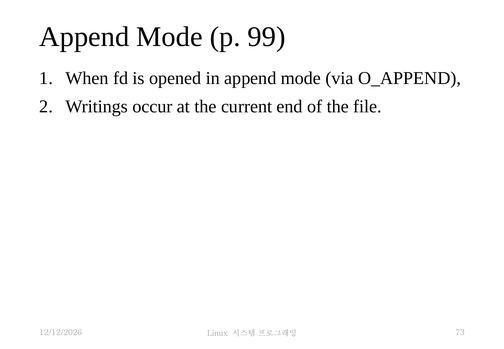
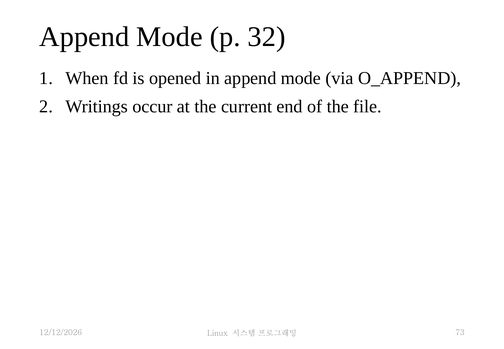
99: 99 -> 32 (267, 37)
